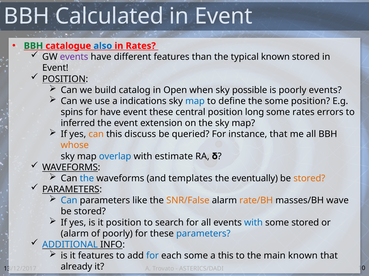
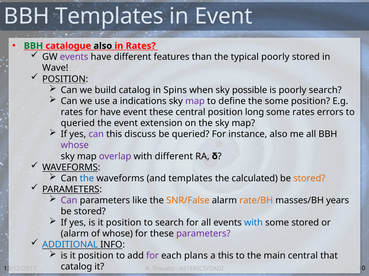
BBH Calculated: Calculated -> Templates (109, 16)
also colour: blue -> black (103, 46)
typical known: known -> poorly (275, 57)
Event: Event -> Wave (55, 68)
Open: Open -> Spins (175, 90)
poorly events: events -> search (325, 90)
map colour: blue -> purple (195, 101)
spins: spins -> rates (72, 112)
inferred: inferred -> queried (78, 123)
can colour: orange -> purple (96, 135)
instance that: that -> also (278, 135)
whose colour: orange -> purple (75, 146)
overlap colour: blue -> purple (115, 157)
with estimate: estimate -> different (174, 157)
eventually: eventually -> calculated (255, 179)
Can colour: blue -> purple (69, 201)
wave: wave -> years (338, 201)
of poorly: poorly -> whose (118, 234)
parameters colour: blue -> purple (203, 234)
features: features -> position (96, 256)
for colour: blue -> purple (153, 256)
each some: some -> plans (196, 256)
main known: known -> central (303, 256)
already: already -> catalog (76, 267)
